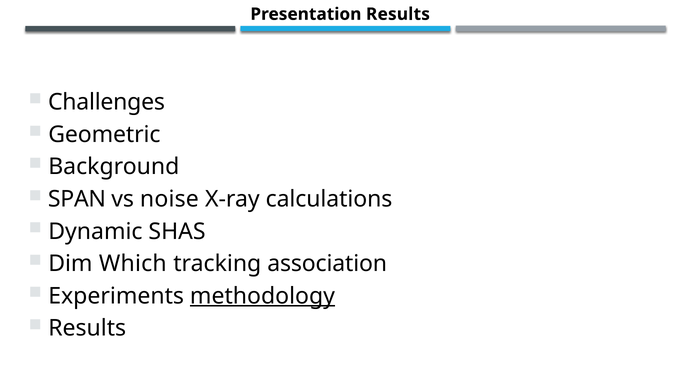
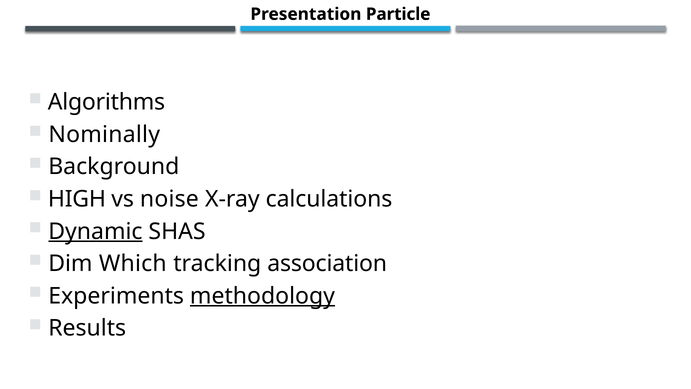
Presentation Results: Results -> Particle (398, 14)
Challenges: Challenges -> Algorithms (106, 102)
Geometric: Geometric -> Nominally (104, 134)
SPAN: SPAN -> HIGH (77, 199)
Dynamic underline: none -> present (95, 231)
